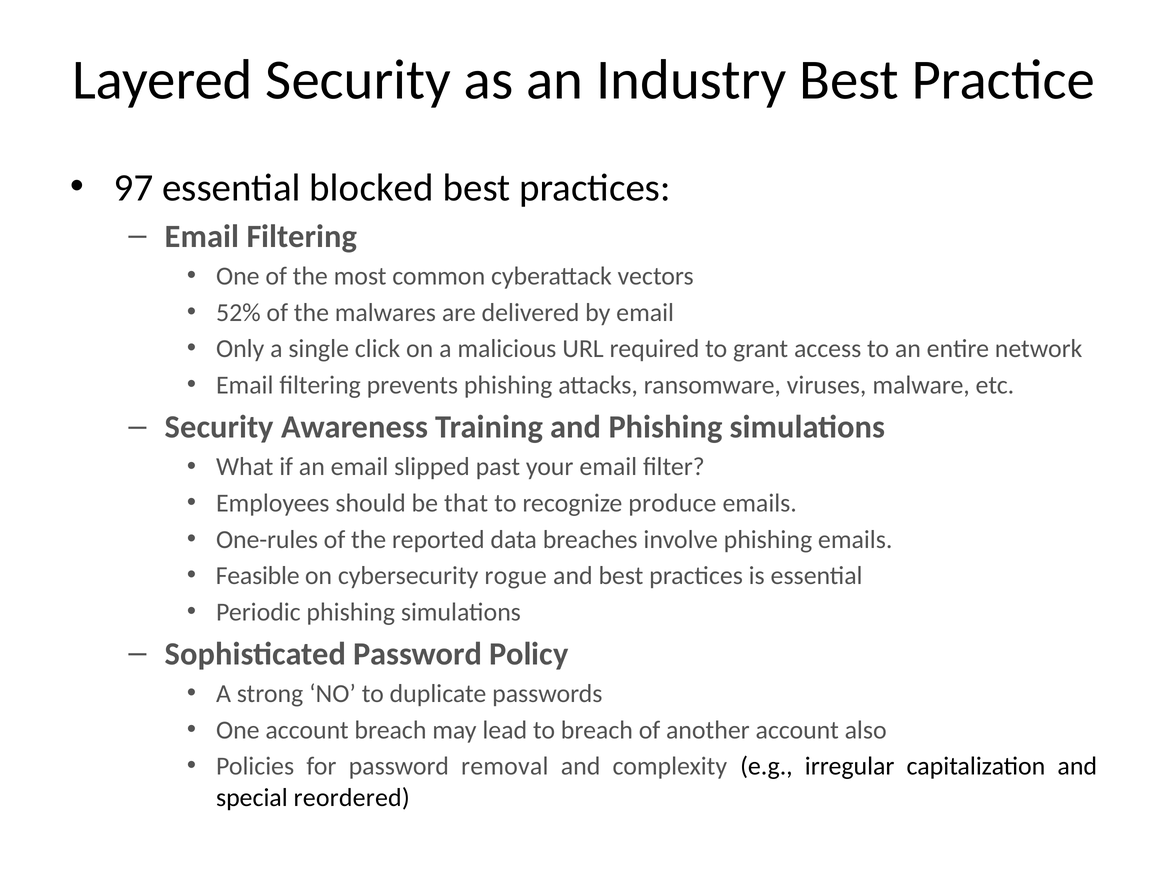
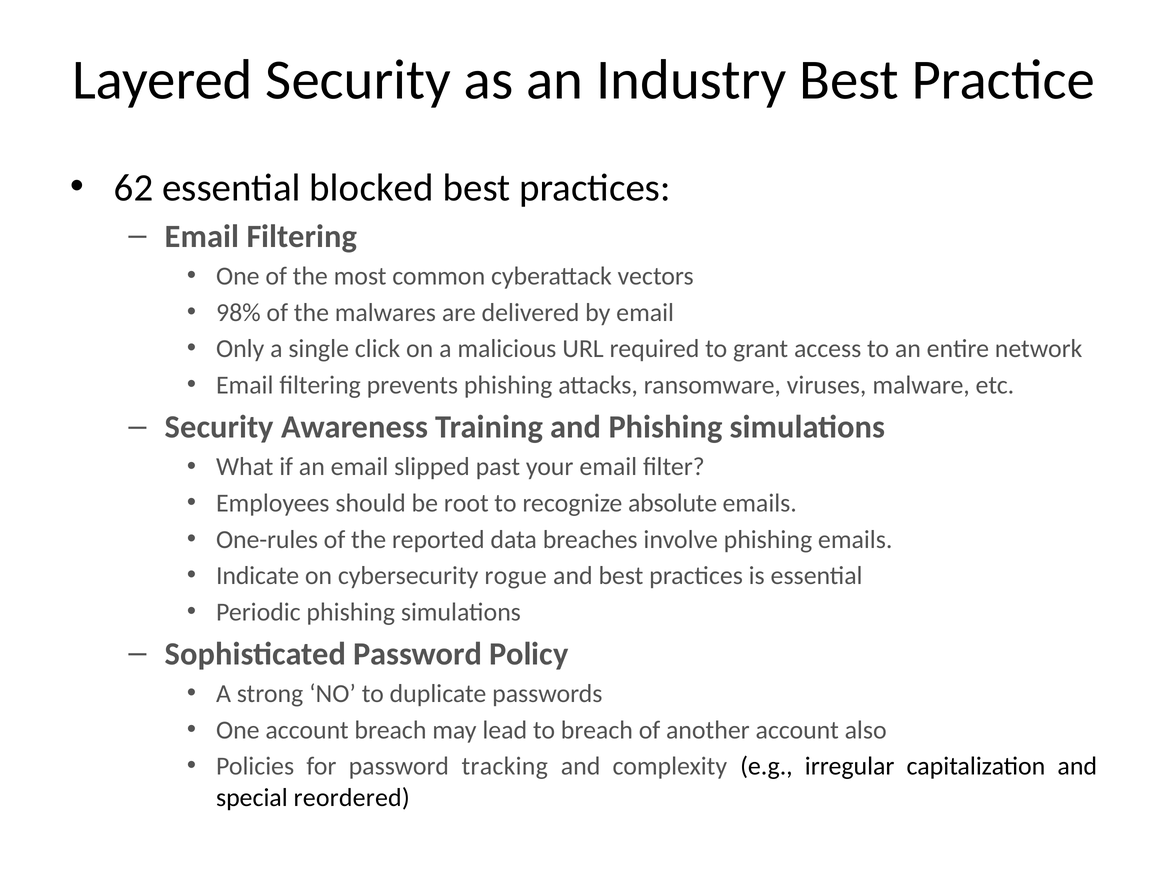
97: 97 -> 62 (134, 188)
52%: 52% -> 98% (238, 313)
that: that -> root (466, 503)
produce: produce -> absolute (673, 503)
Feasible: Feasible -> Indicate (258, 576)
removal: removal -> tracking (505, 766)
